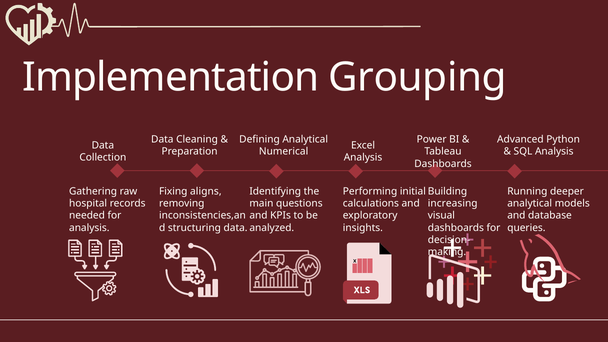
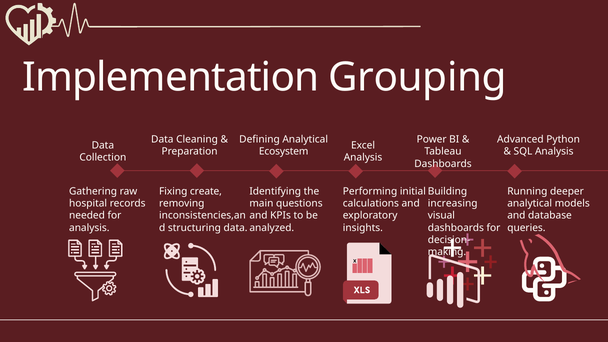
Numerical: Numerical -> Ecosystem (284, 152)
aligns: aligns -> create (206, 191)
